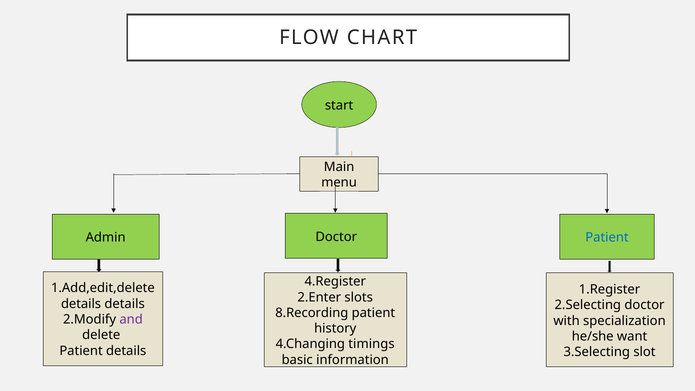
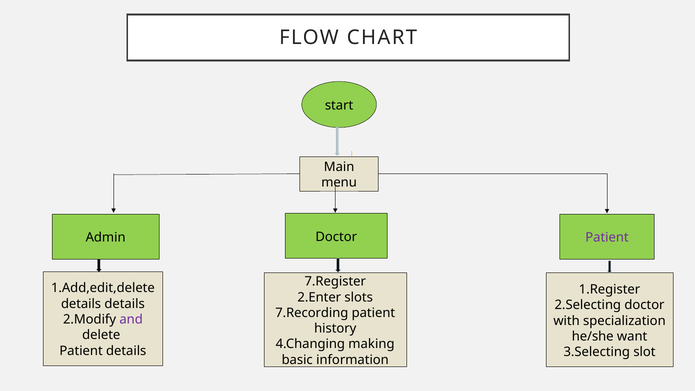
Patient colour: blue -> purple (607, 237)
4.Register: 4.Register -> 7.Register (335, 282)
8.Recording: 8.Recording -> 7.Recording (312, 313)
timings: timings -> making (371, 344)
